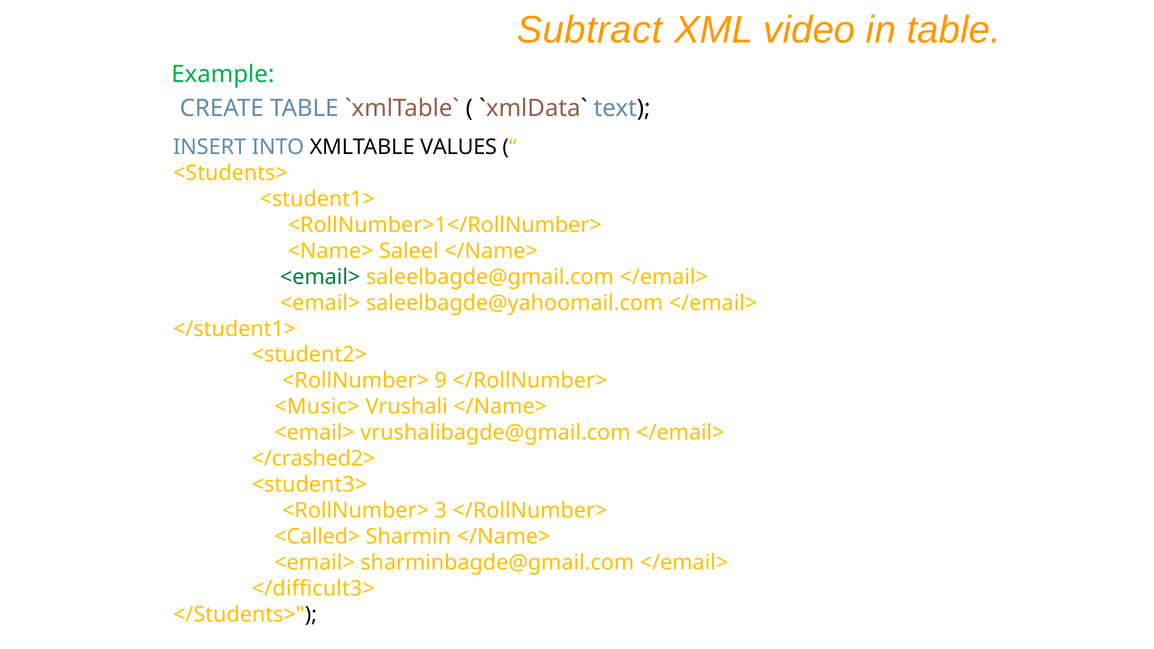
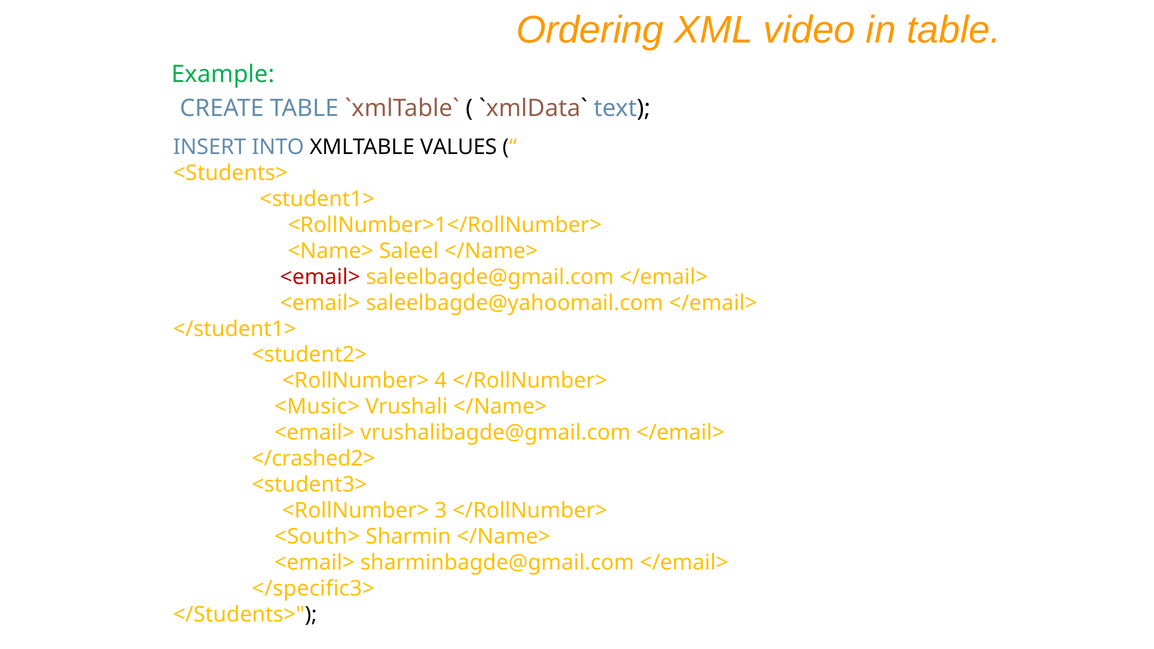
Subtract: Subtract -> Ordering (590, 30)
<email> colour: green -> red (320, 277)
9: 9 -> 4 (441, 381)
<Called>: <Called> -> <South> (317, 537)
</difficult3>: </difficult3> -> </specific3> (313, 589)
